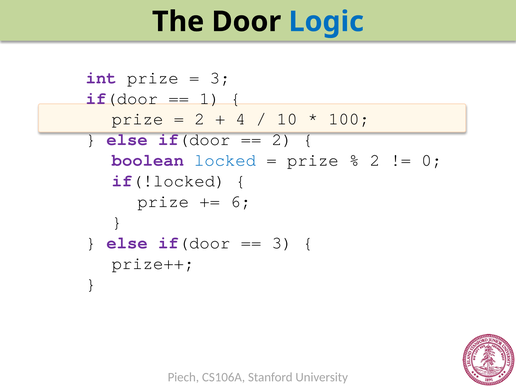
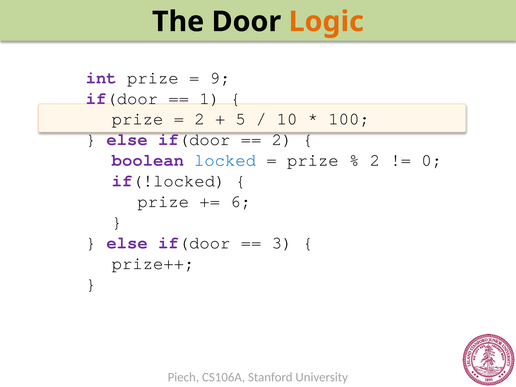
Logic colour: blue -> orange (326, 22)
3: 3 -> 9 (220, 78)
4: 4 -> 5 (241, 119)
